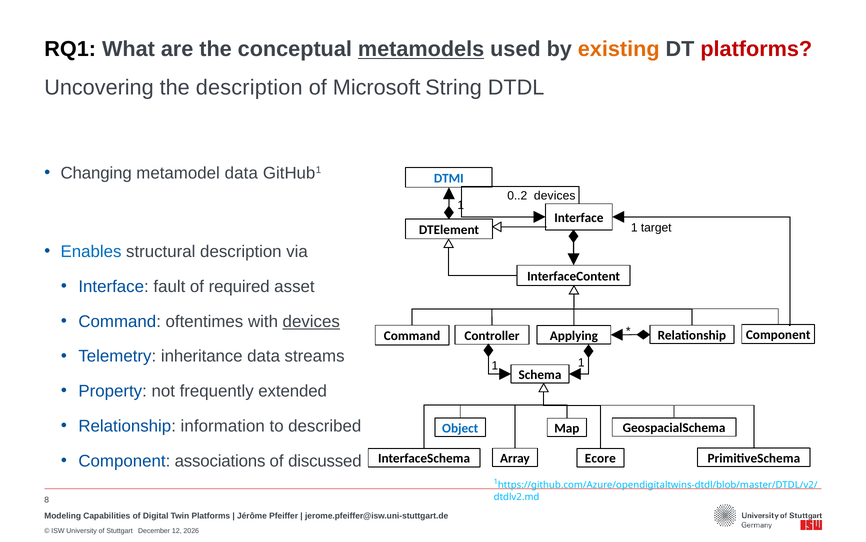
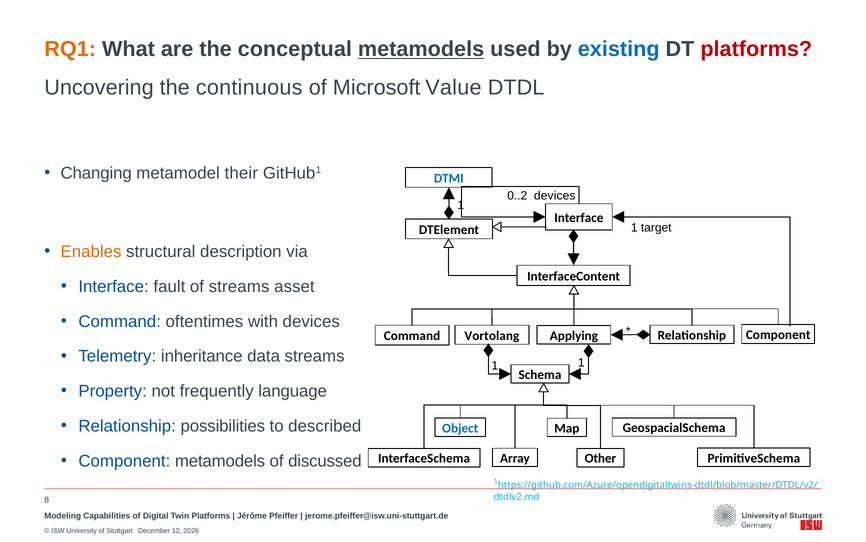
RQ1 colour: black -> orange (70, 49)
existing colour: orange -> blue (619, 49)
the description: description -> continuous (249, 88)
String: String -> Value (453, 88)
metamodel data: data -> their (241, 173)
Enables colour: blue -> orange (91, 251)
of required: required -> streams (239, 286)
devices underline: present -> none (311, 321)
Controller: Controller -> Vortolang (492, 335)
extended: extended -> language (293, 391)
information: information -> possibilities (223, 425)
Component associations: associations -> metamodels (220, 460)
Ecore: Ecore -> Other (600, 458)
